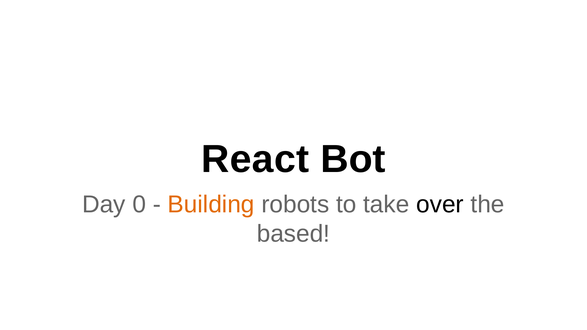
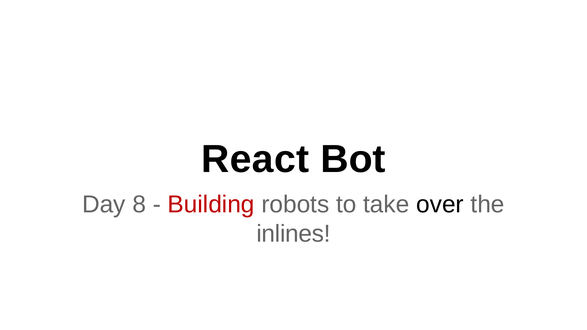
0: 0 -> 8 (139, 205)
Building colour: orange -> red (211, 205)
based: based -> inlines (294, 234)
